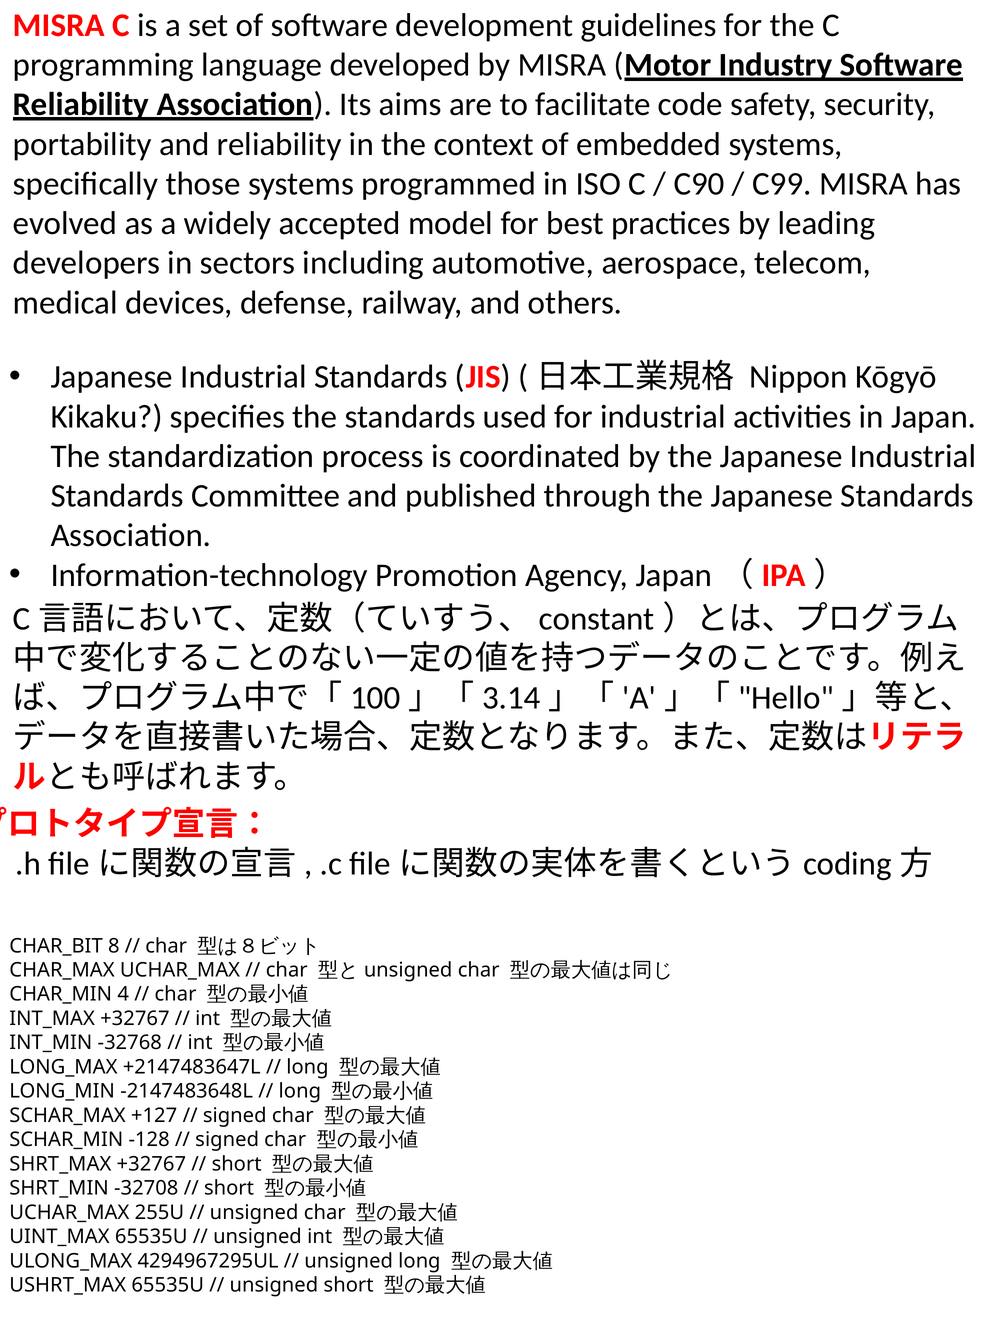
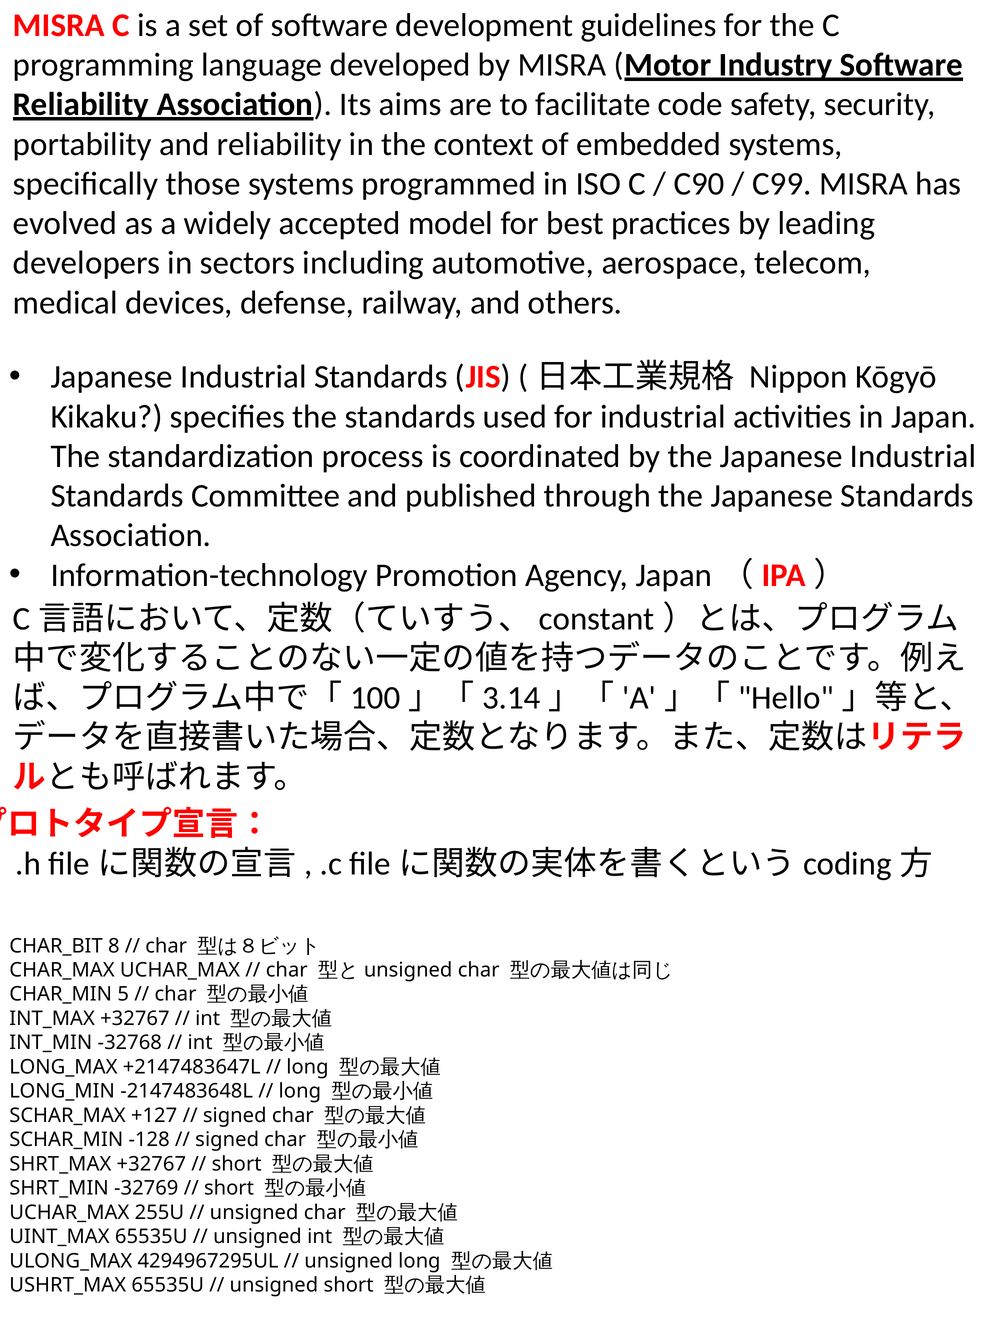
4: 4 -> 5 (123, 995)
-32708: -32708 -> -32769 (146, 1189)
